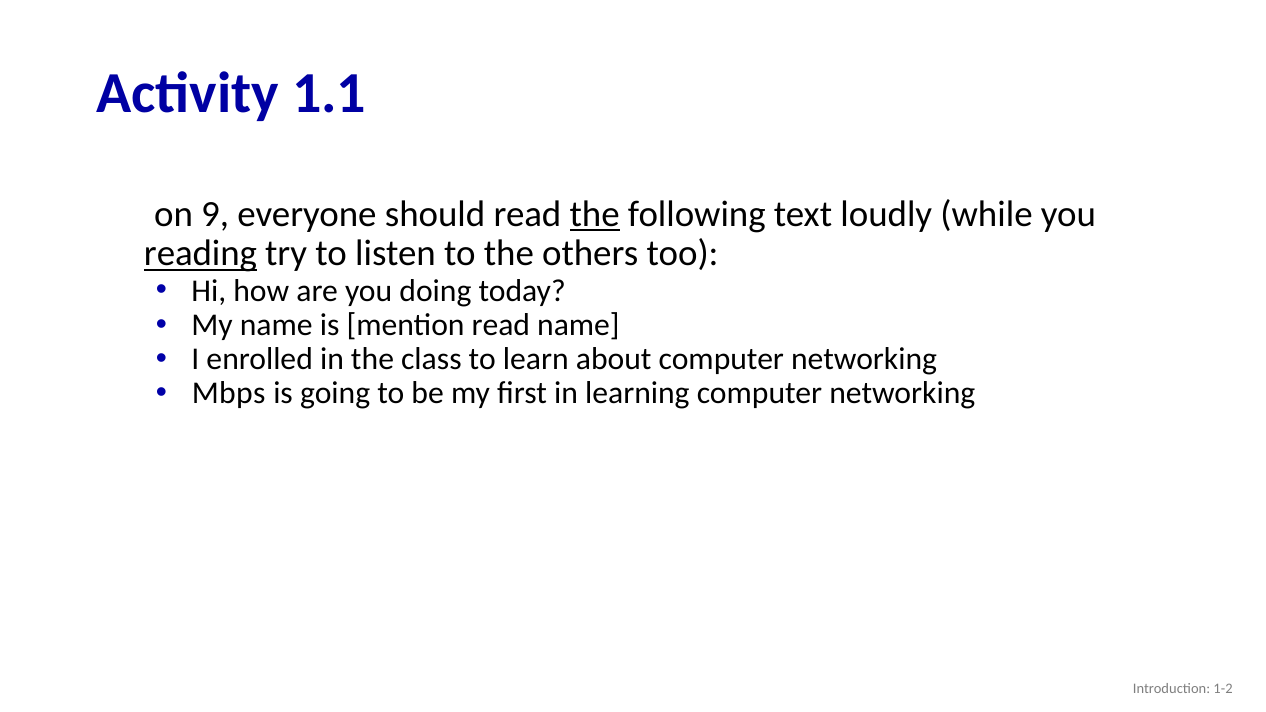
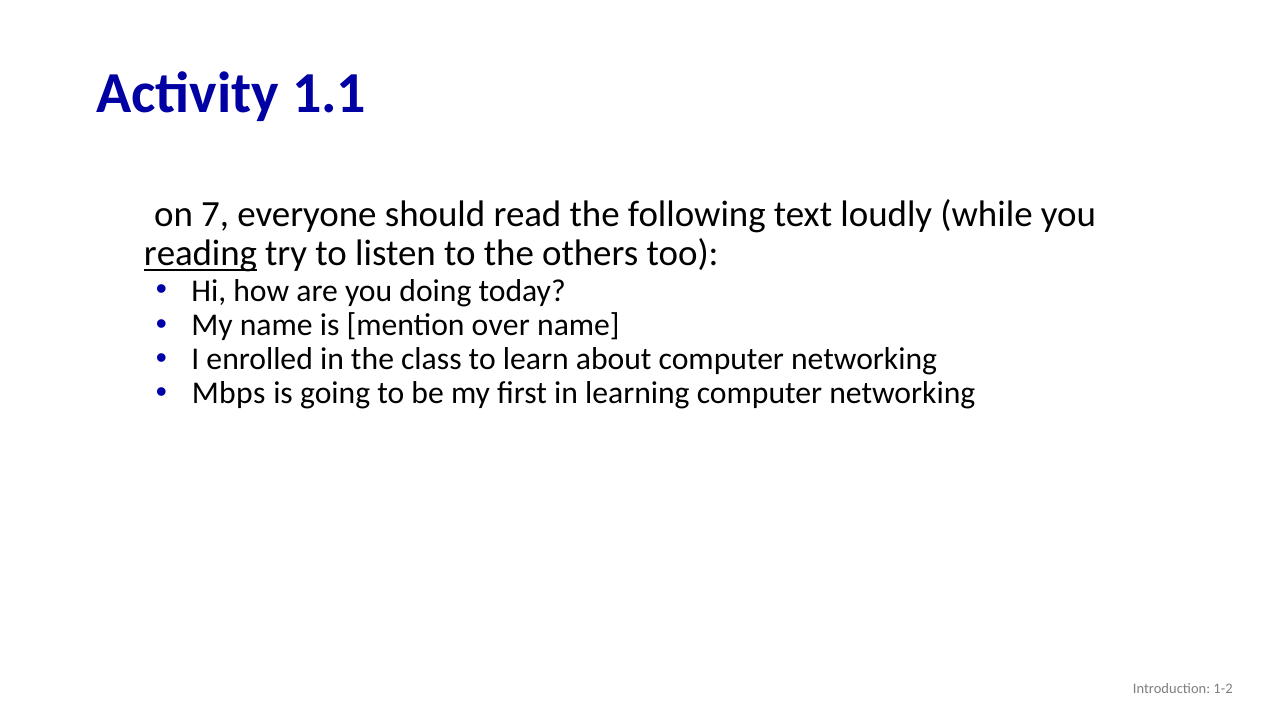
9: 9 -> 7 (215, 214)
the underline: present -> none (595, 214)
mention read: read -> over (501, 325)
